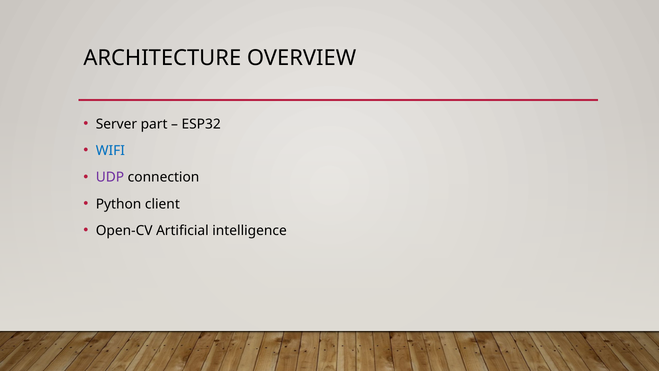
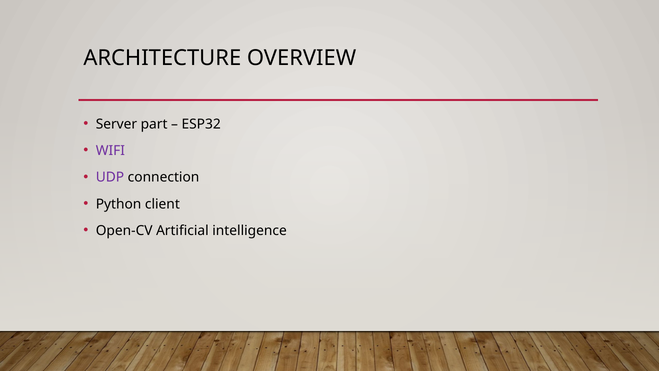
WIFI colour: blue -> purple (110, 151)
